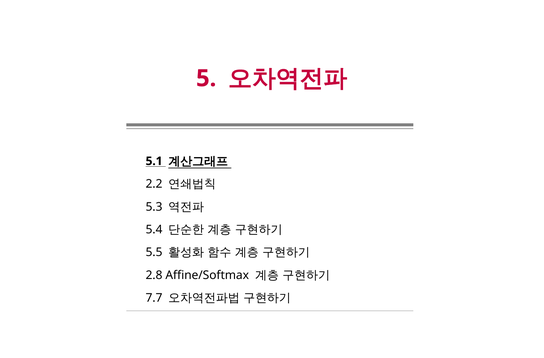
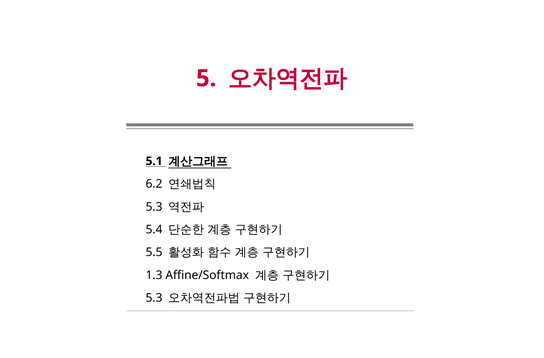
2.2: 2.2 -> 6.2 (154, 184)
2.8: 2.8 -> 1.3 (154, 275)
7.7: 7.7 -> 5.3 (154, 297)
